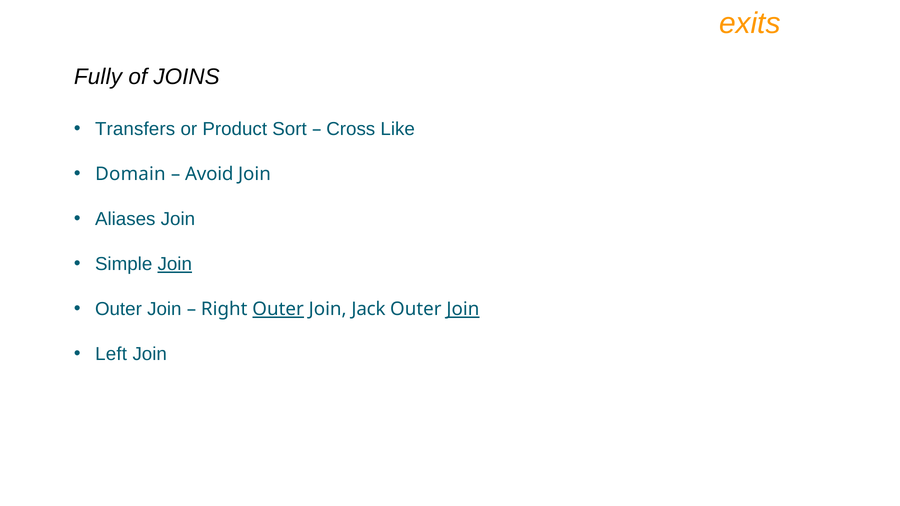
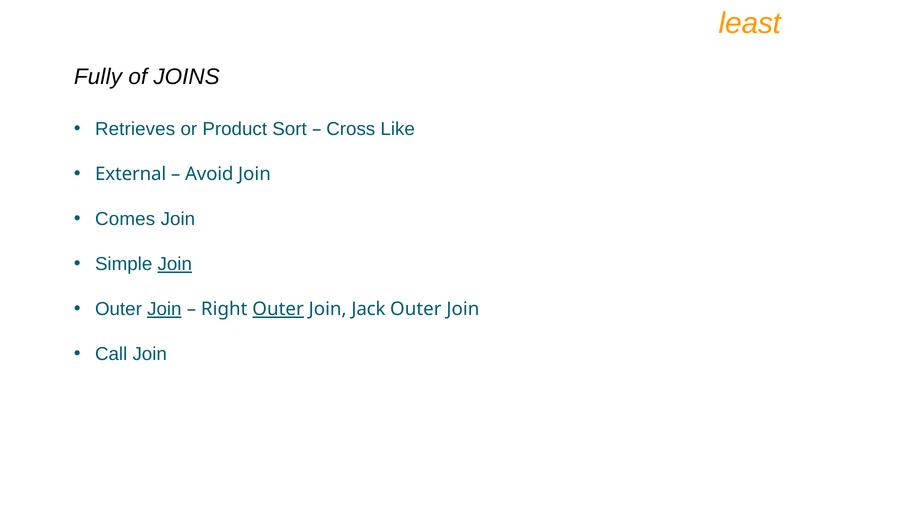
exits: exits -> least (750, 23)
Transfers: Transfers -> Retrieves (135, 129)
Domain: Domain -> External (131, 174)
Aliases: Aliases -> Comes (125, 219)
Join underline: none -> present (164, 309)
Join underline: present -> none (463, 309)
Left: Left -> Call (111, 354)
